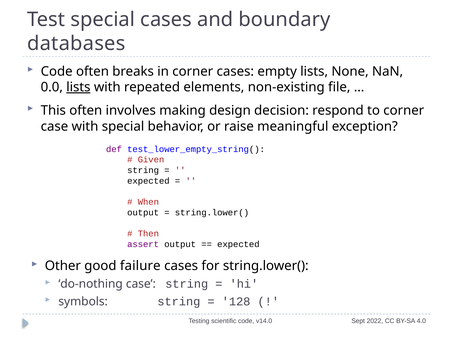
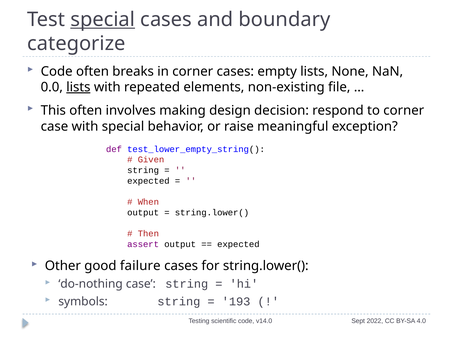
special underline: none -> present (103, 20)
databases: databases -> categorize (76, 44)
128: 128 -> 193 (236, 302)
